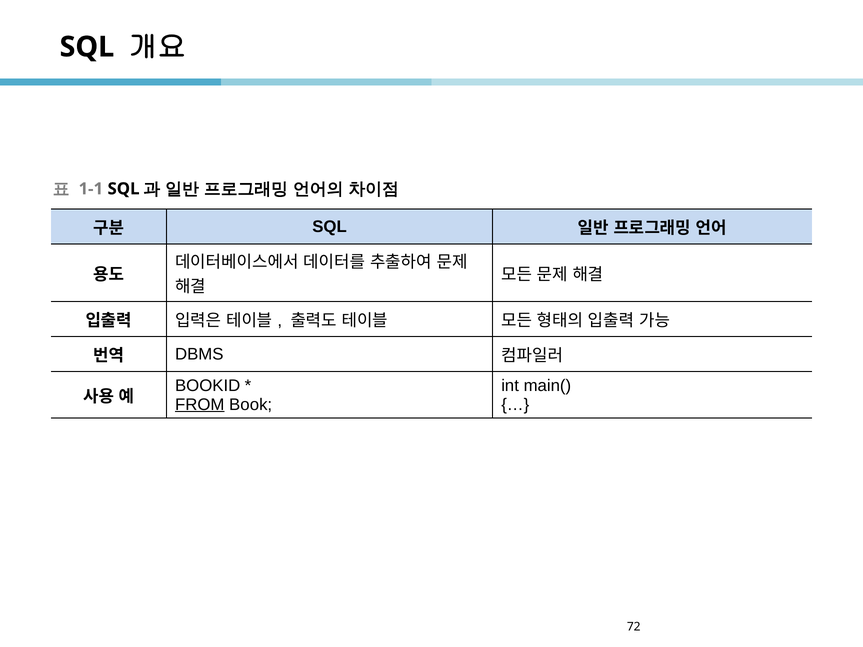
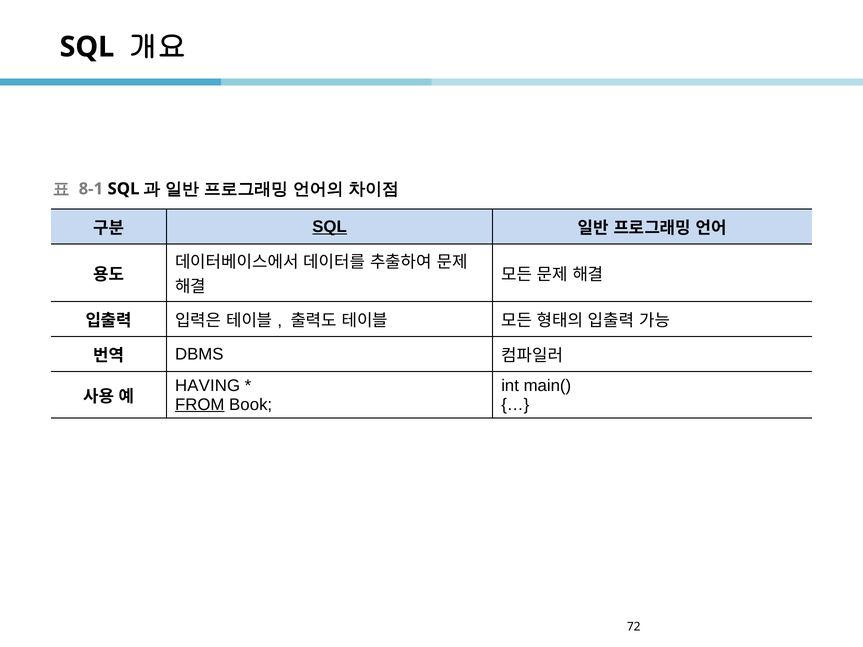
1-1: 1-1 -> 8-1 (91, 189)
SQL underline: none -> present (330, 227)
BOOKID: BOOKID -> HAVING (208, 386)
